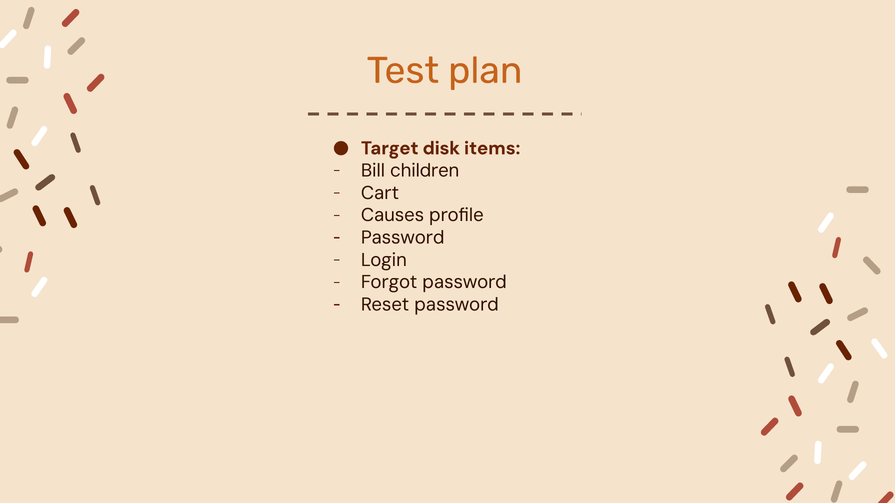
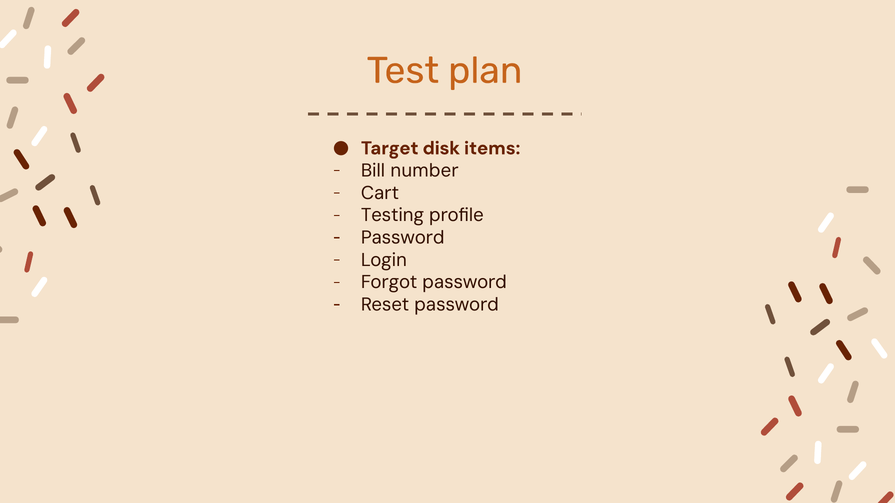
children: children -> number (425, 171)
Causes: Causes -> Testing (393, 215)
